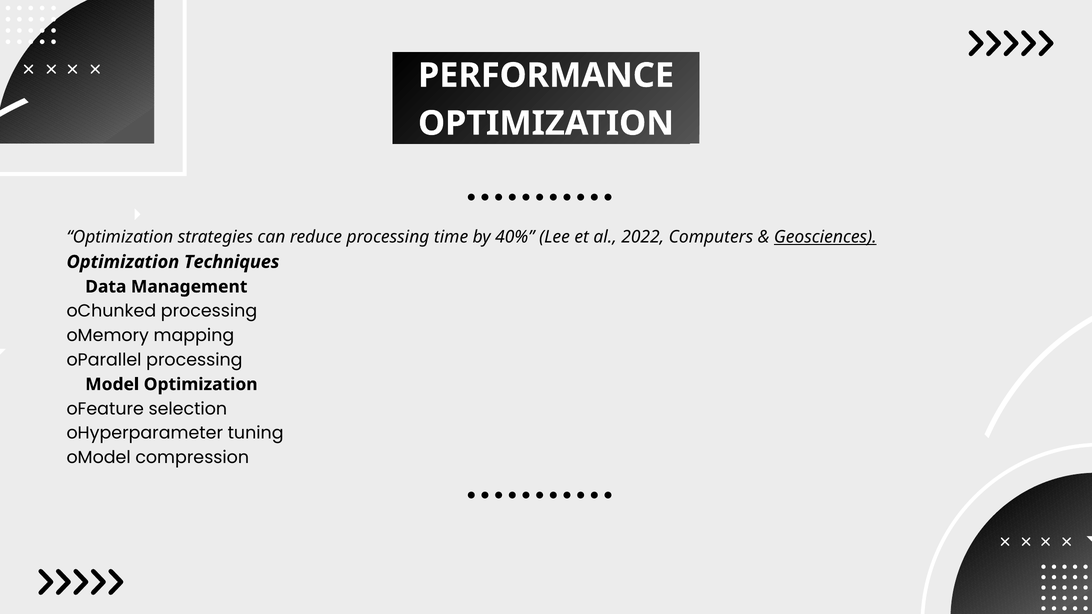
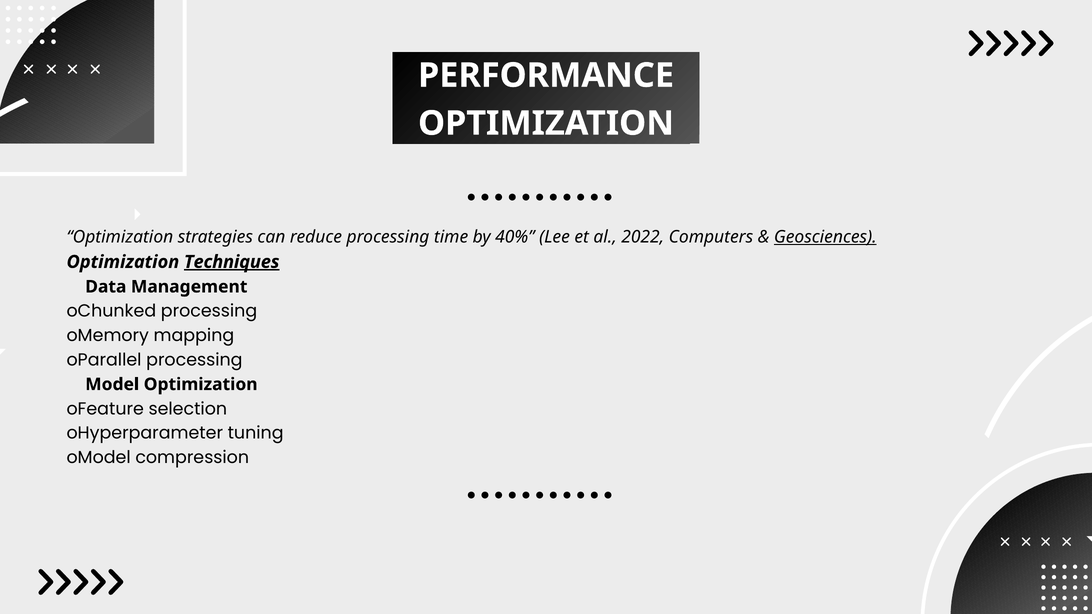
Techniques underline: none -> present (232, 262)
